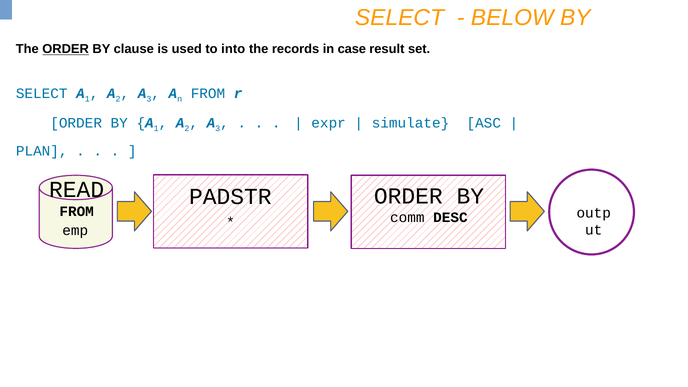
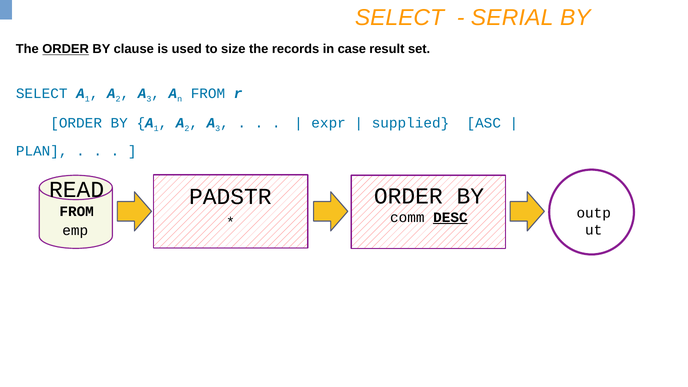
BELOW: BELOW -> SERIAL (512, 18)
into: into -> size (233, 49)
simulate: simulate -> supplied (411, 123)
DESC underline: none -> present (450, 217)
